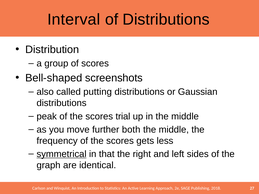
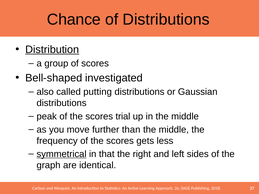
Interval: Interval -> Chance (74, 19)
Distribution underline: none -> present (52, 50)
screenshots: screenshots -> investigated (114, 78)
both: both -> than (131, 130)
